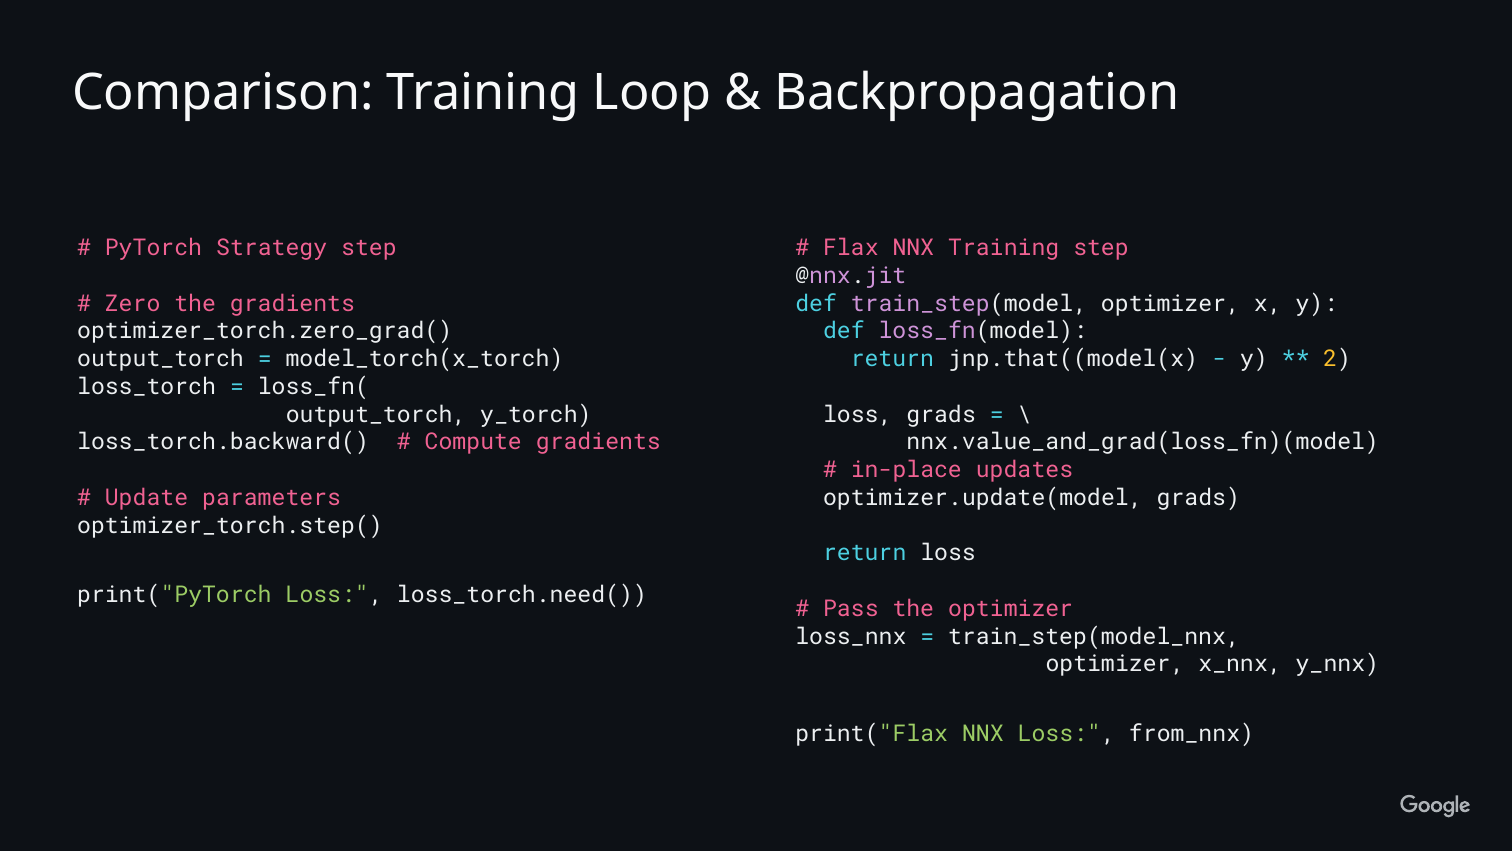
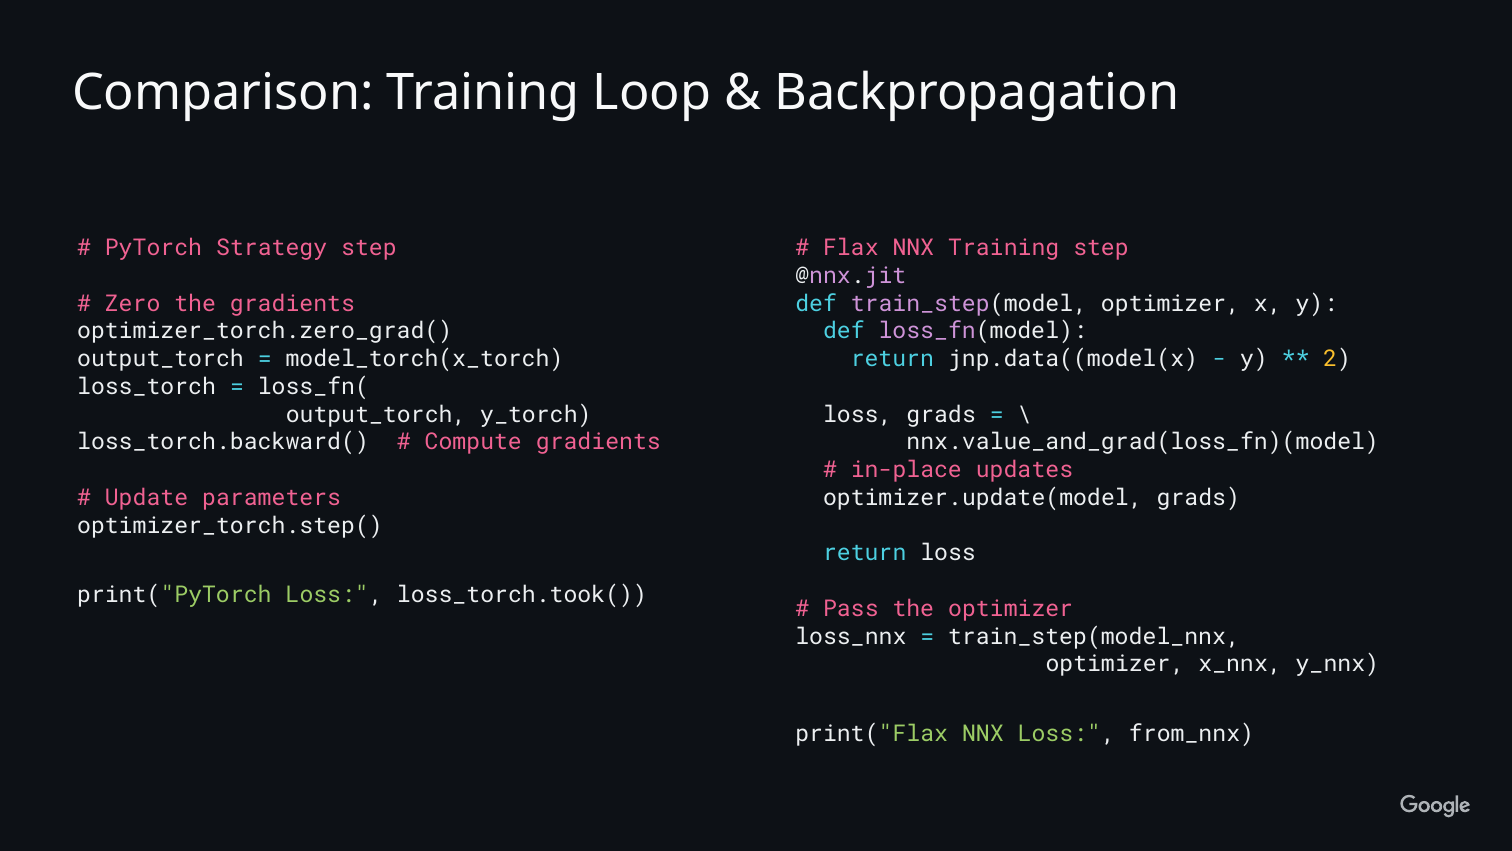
jnp.that((model(x: jnp.that((model(x -> jnp.data((model(x (1073, 359)
loss_torch.need(: loss_torch.need( -> loss_torch.took( (522, 595)
